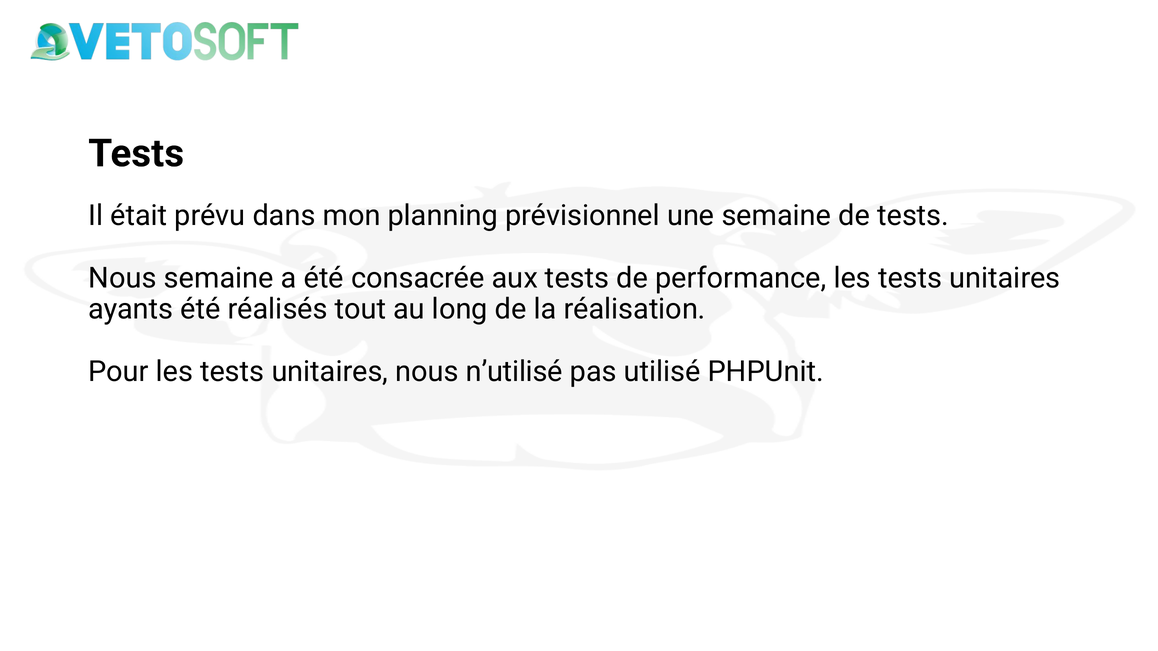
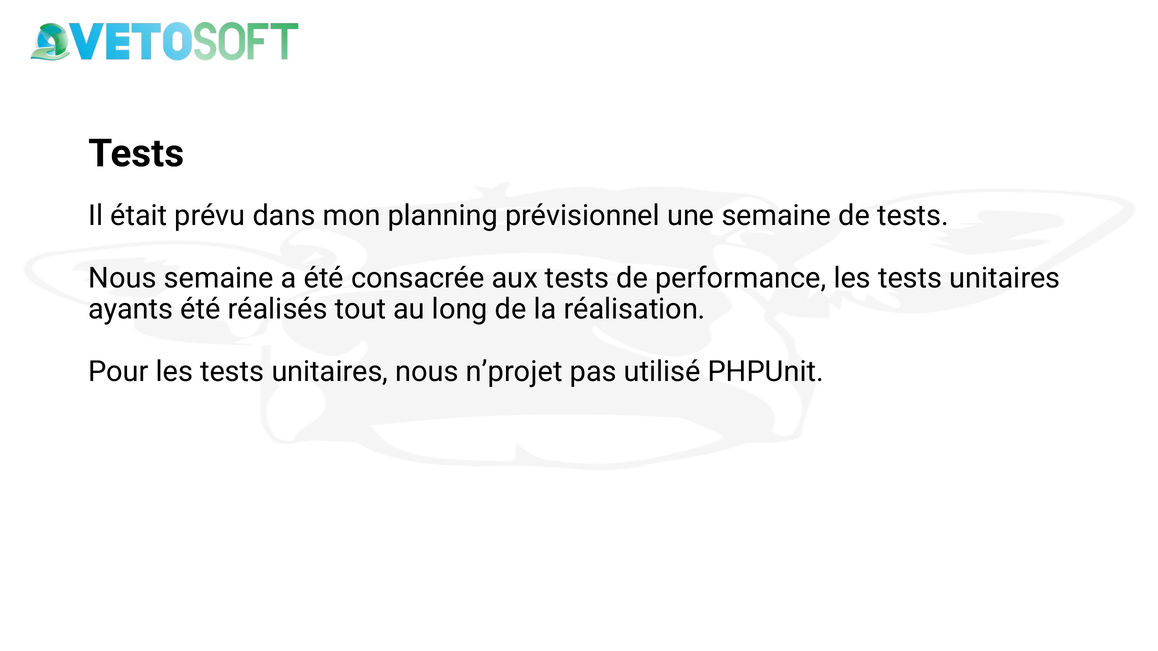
n’utilisé: n’utilisé -> n’projet (514, 372)
